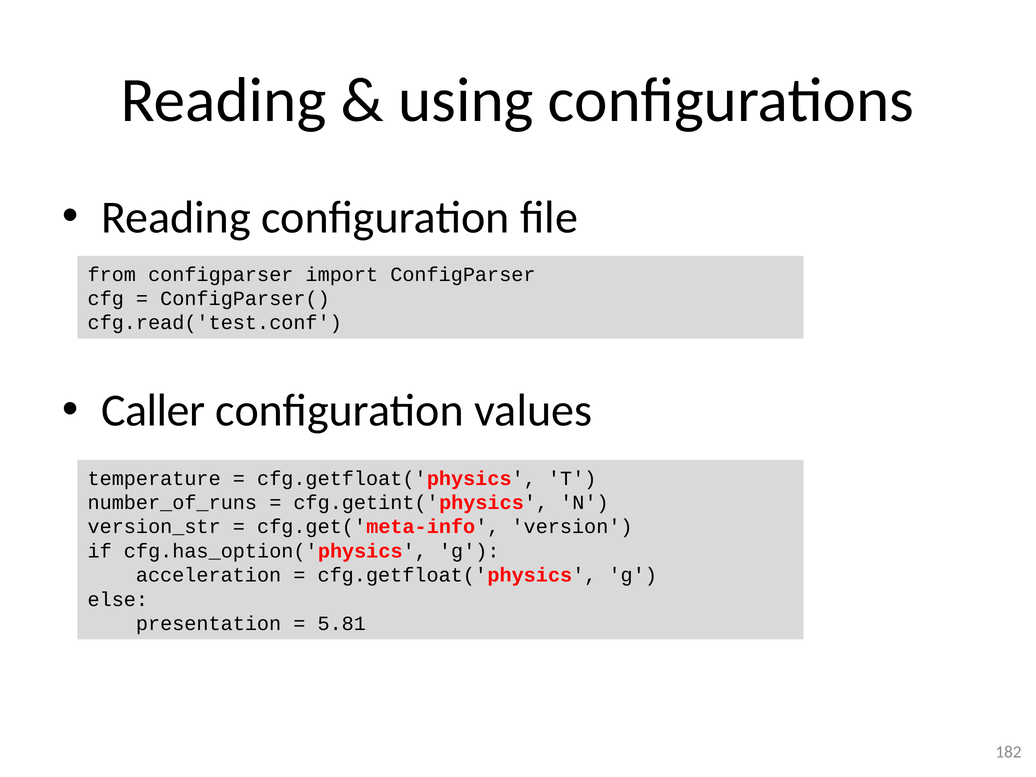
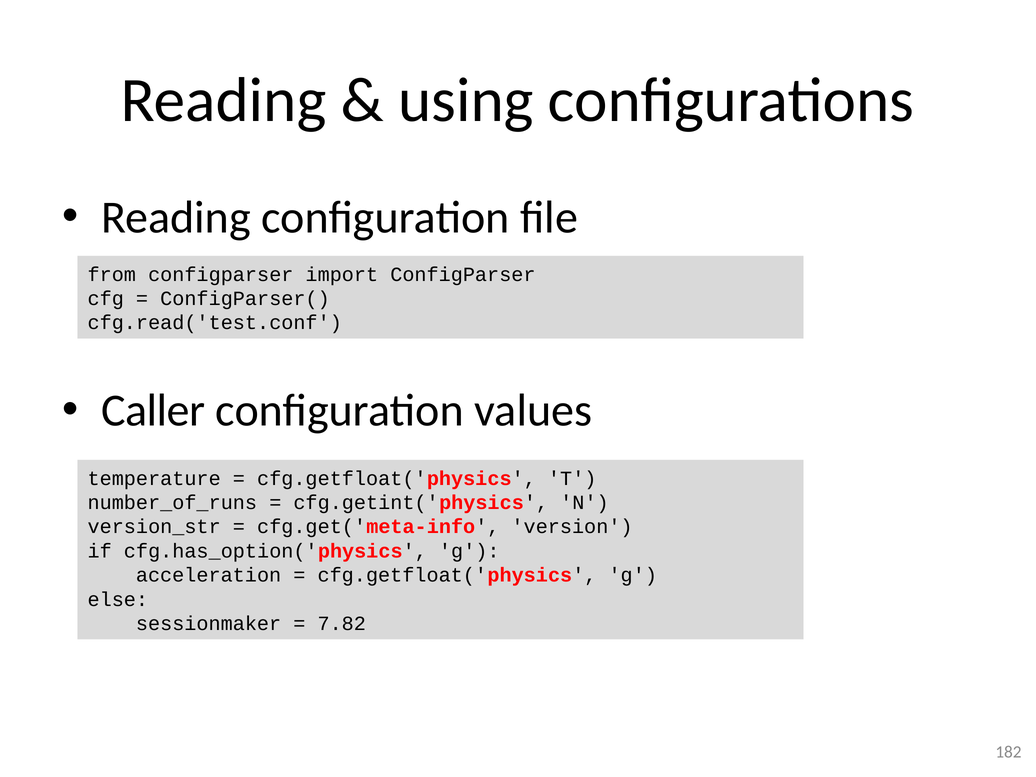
presentation: presentation -> sessionmaker (209, 624)
5.81: 5.81 -> 7.82 (342, 624)
